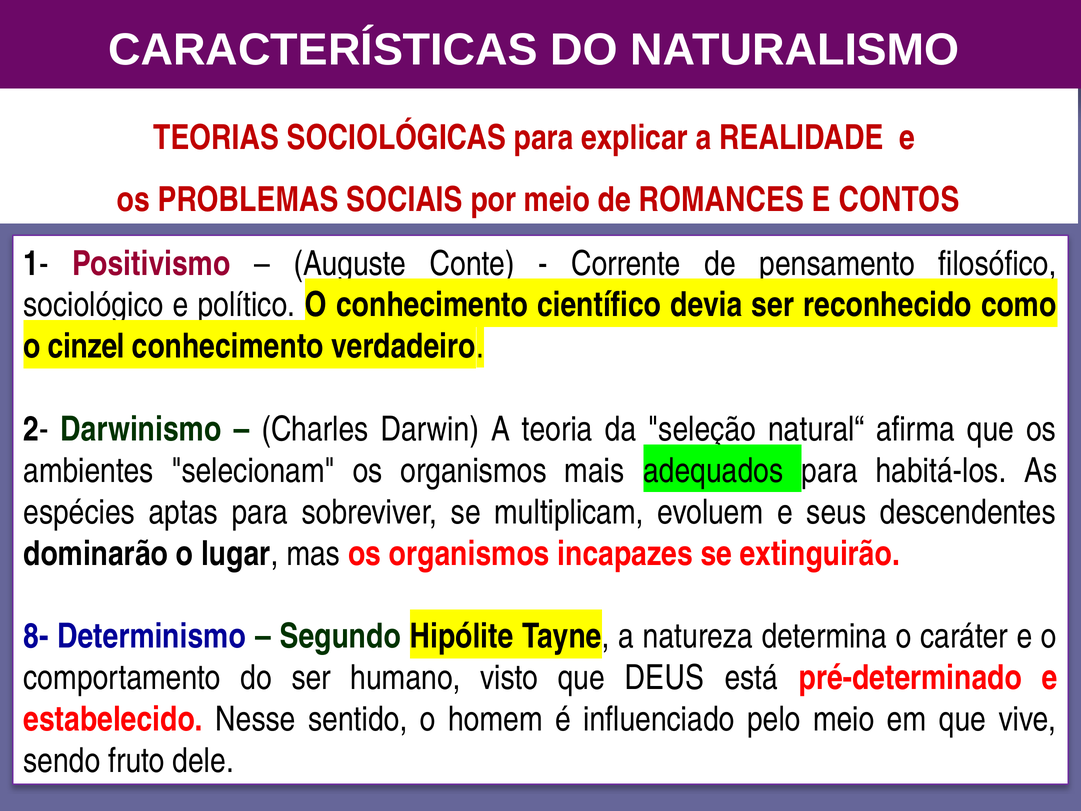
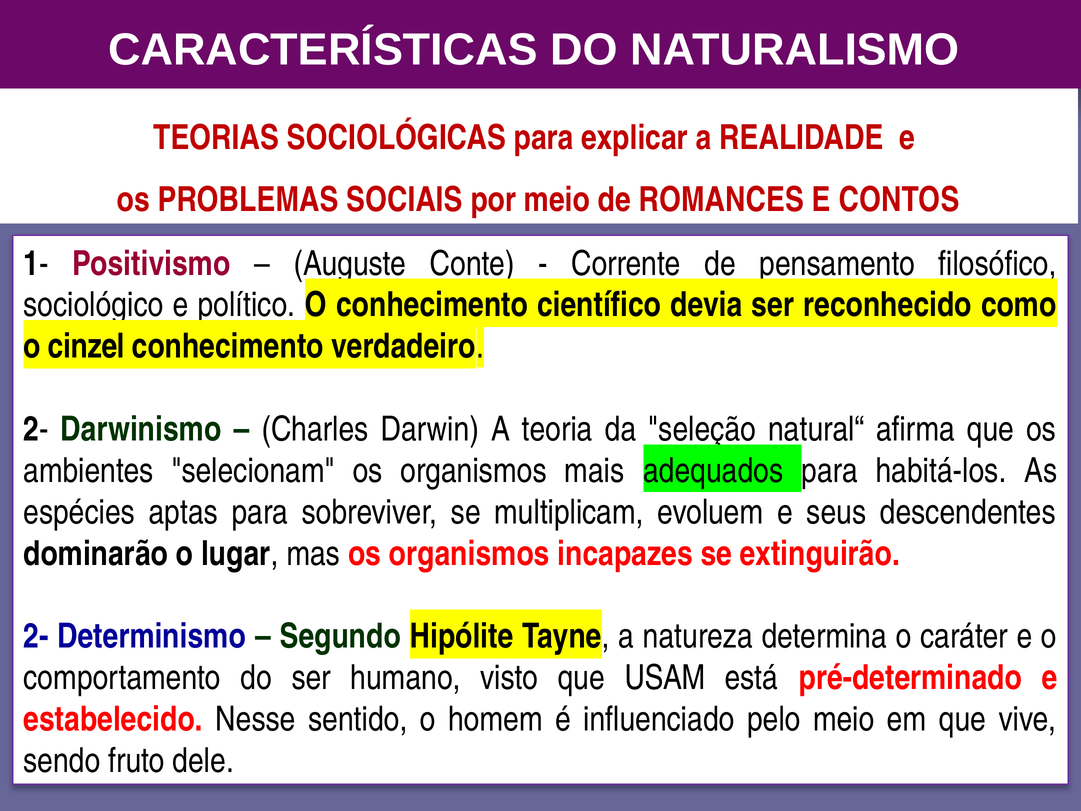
8-: 8- -> 2- (36, 636)
DEUS: DEUS -> USAM (665, 678)
